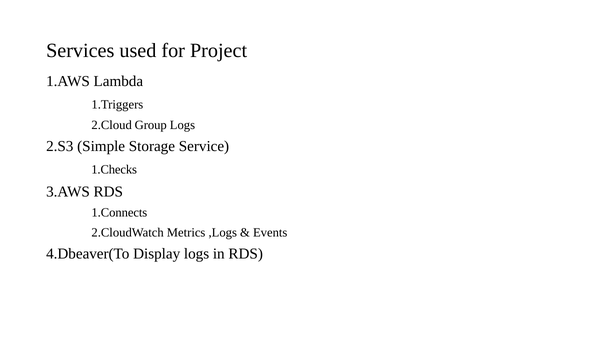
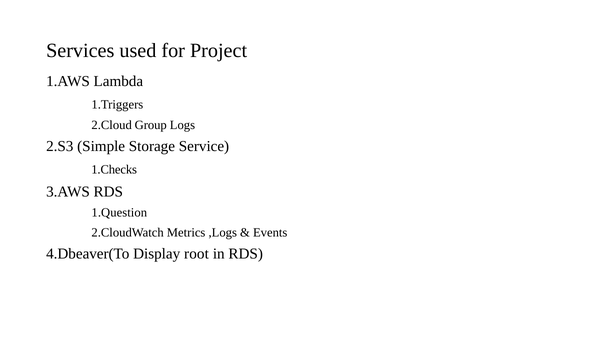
1.Connects: 1.Connects -> 1.Question (119, 213)
Display logs: logs -> root (196, 254)
